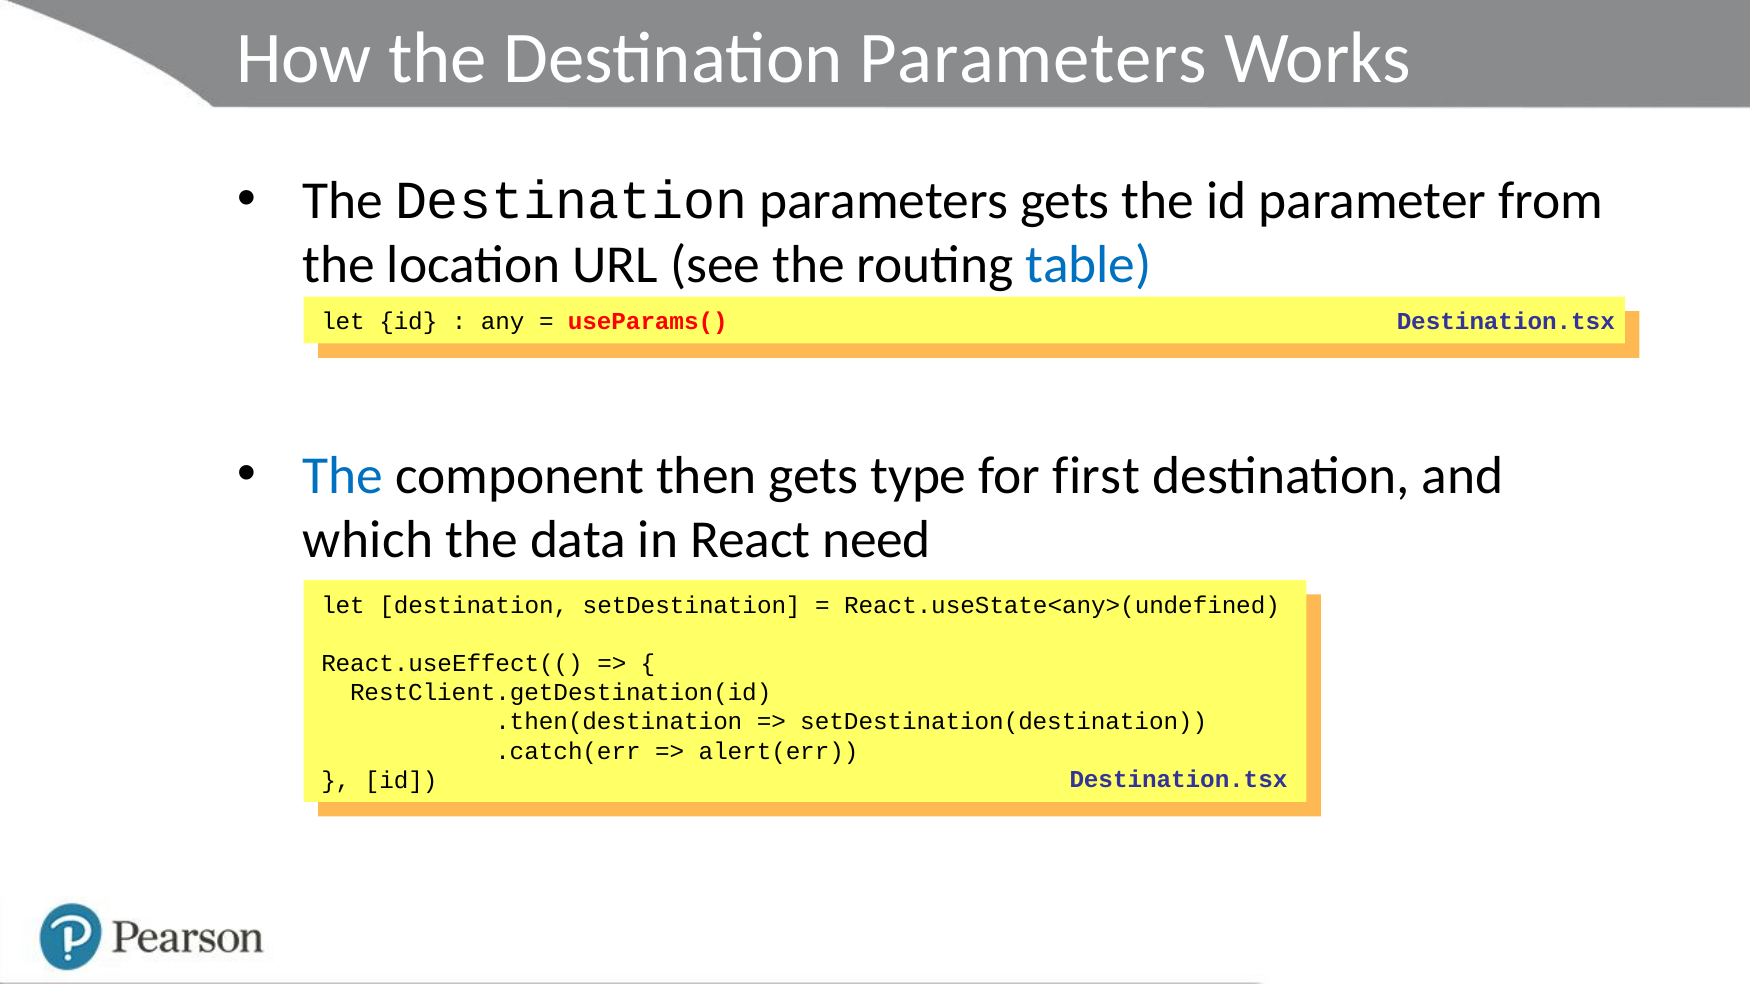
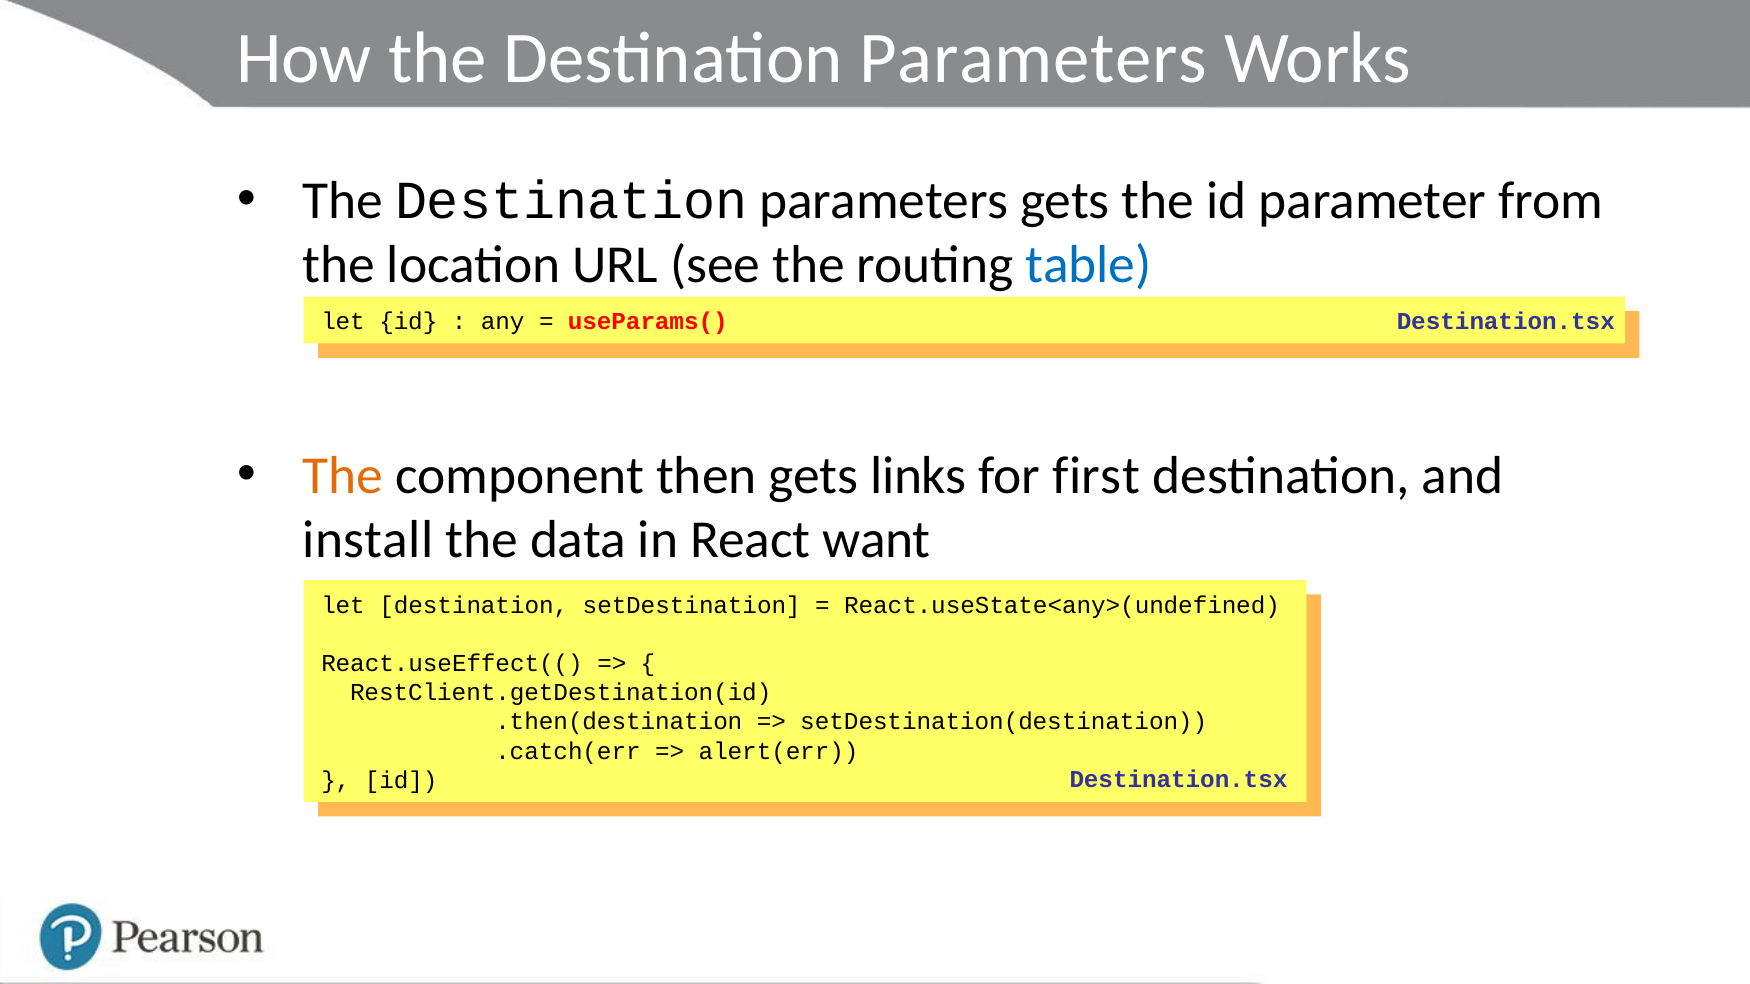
The colour: blue -> orange (343, 476)
type: type -> links (919, 476)
which: which -> install (368, 540)
need: need -> want (876, 540)
